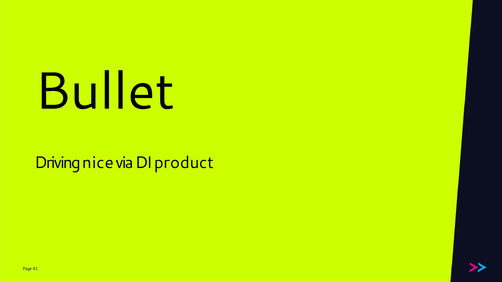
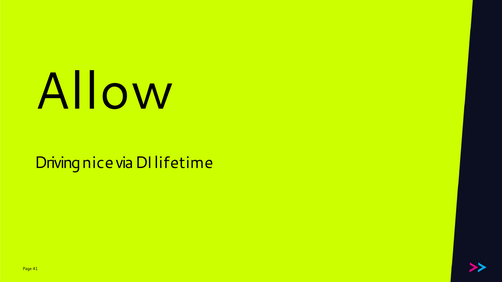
Bullet: Bullet -> Allow (104, 92)
product: product -> lifetime (184, 163)
